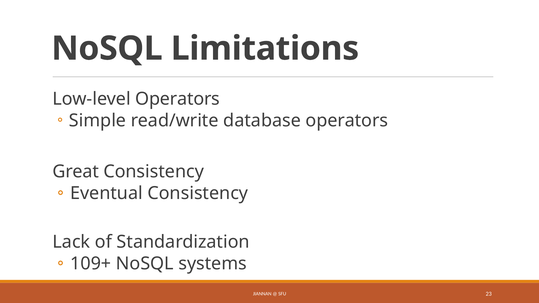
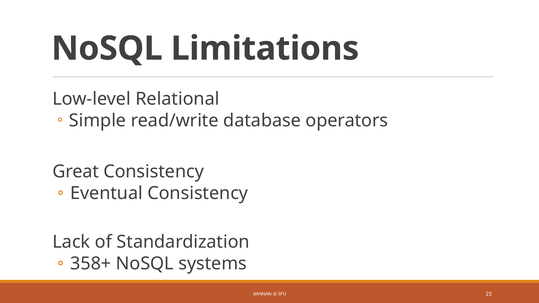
Low-level Operators: Operators -> Relational (177, 99)
109+: 109+ -> 358+ (91, 264)
